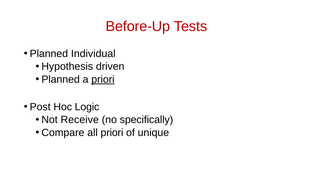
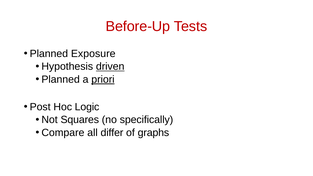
Individual: Individual -> Exposure (93, 54)
driven underline: none -> present (110, 67)
Receive: Receive -> Squares (80, 120)
all priori: priori -> differ (112, 133)
unique: unique -> graphs (153, 133)
